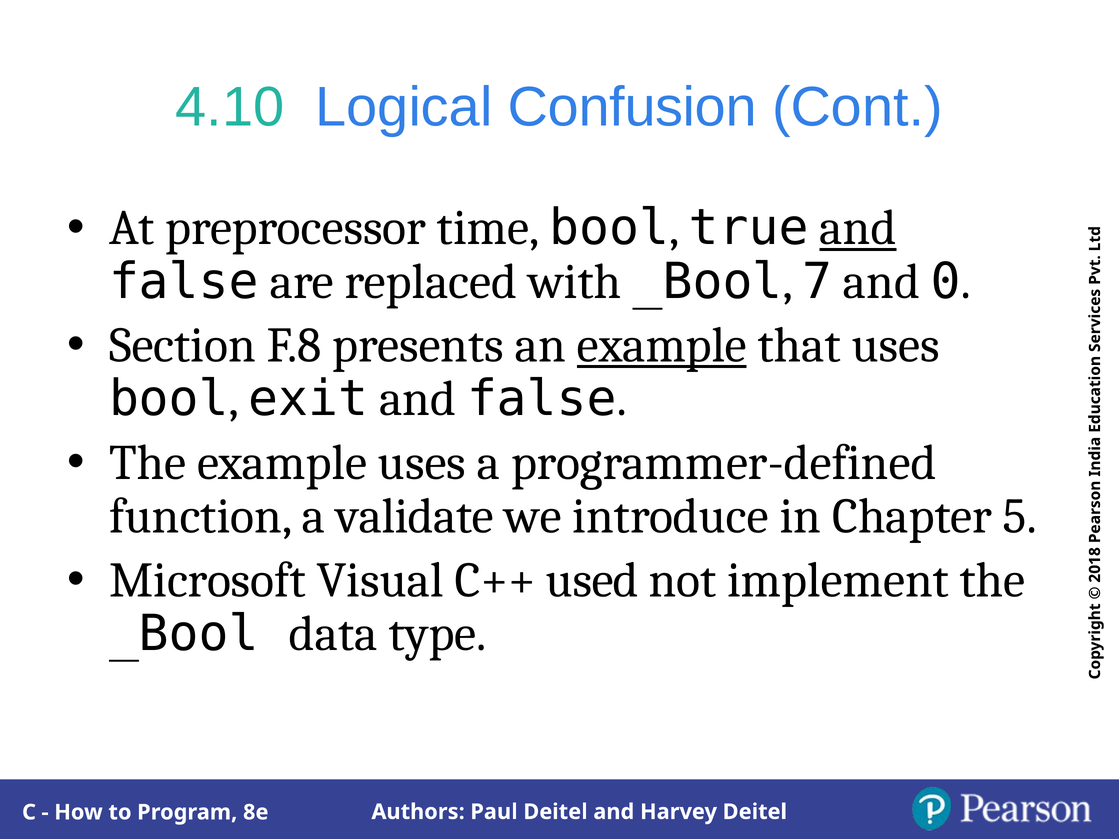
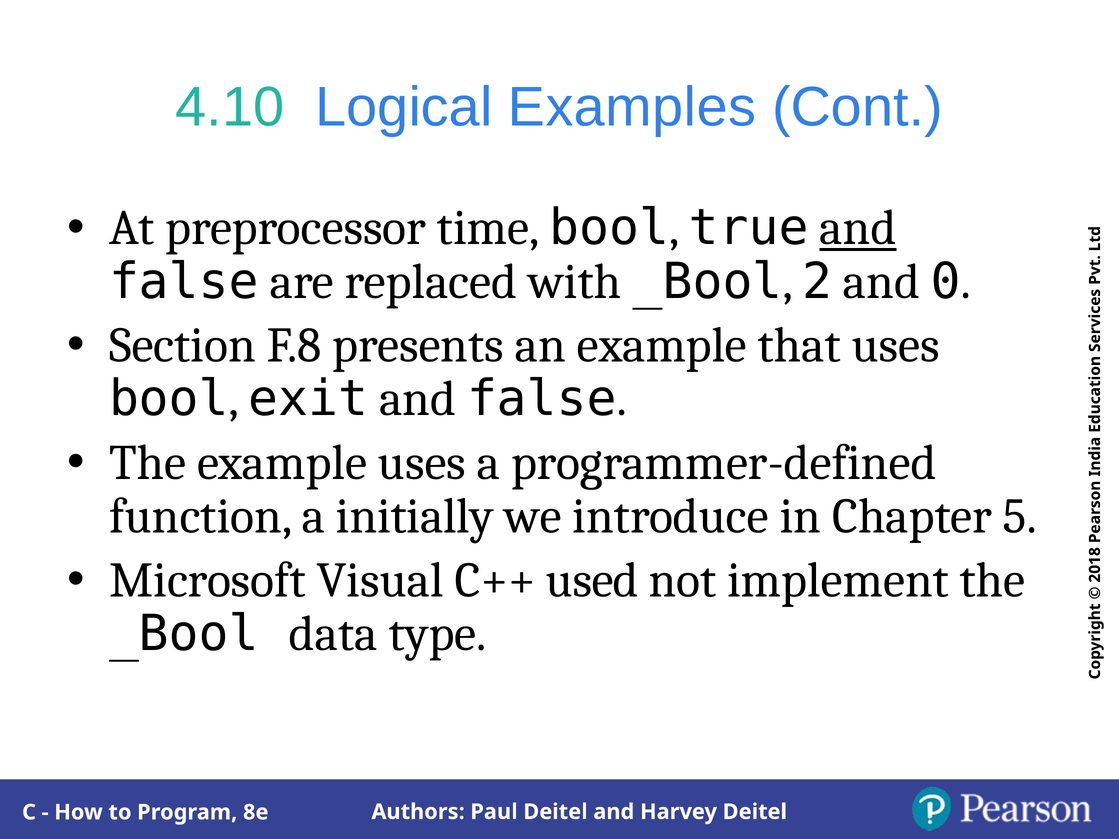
Confusion: Confusion -> Examples (632, 107)
_Bool 7: 7 -> 2 (817, 282)
example underline: present -> none (662, 345)
validate: validate -> initially (415, 517)
